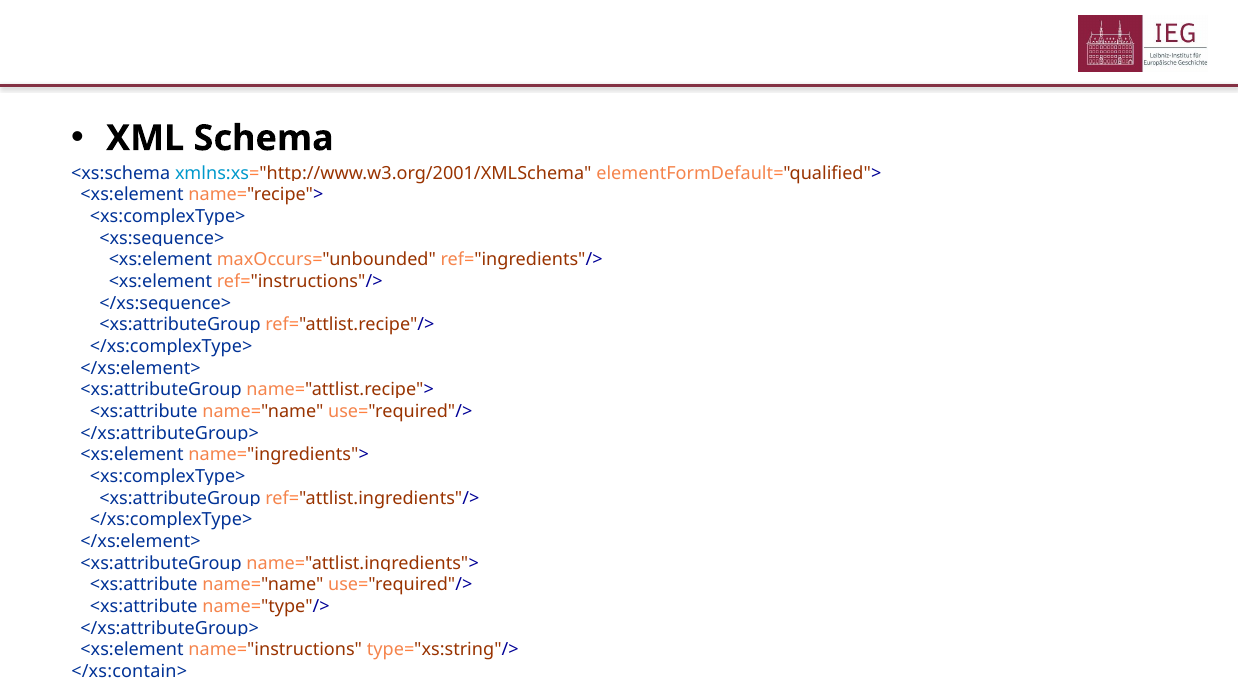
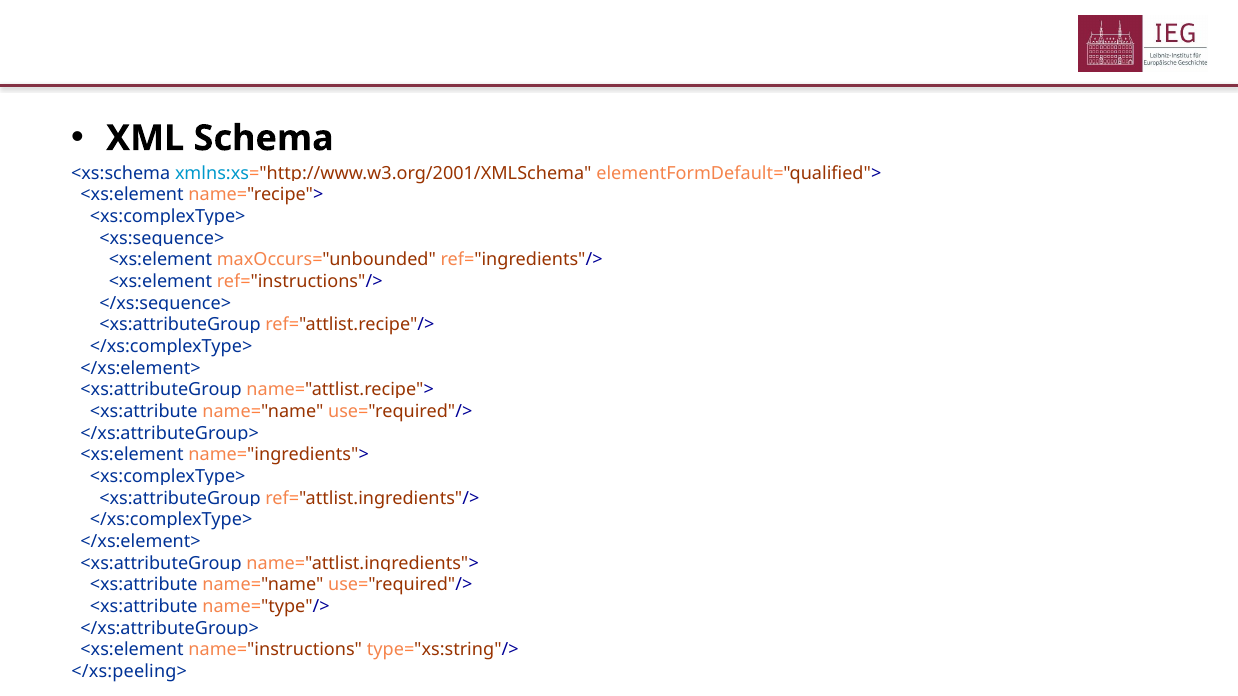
</xs:contain>: </xs:contain> -> </xs:peeling> (129, 672)
